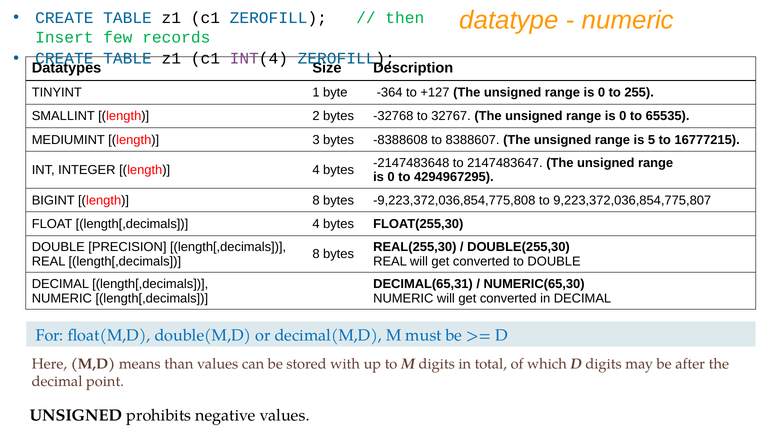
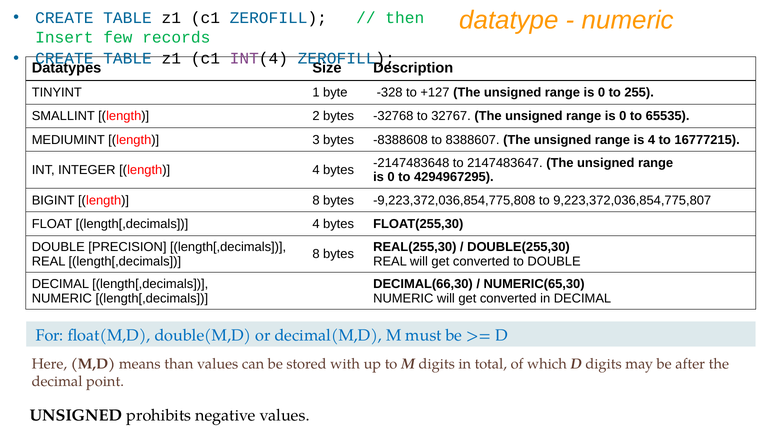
-364: -364 -> -328 (390, 93)
is 5: 5 -> 4 (652, 140)
DECIMAL(65,31: DECIMAL(65,31 -> DECIMAL(66,30 (423, 284)
